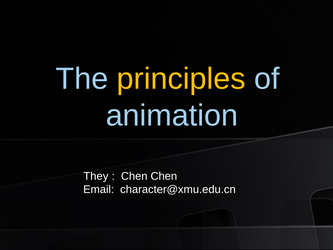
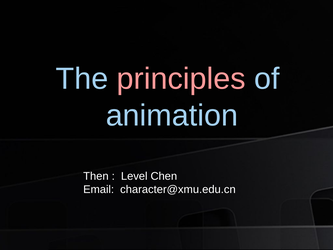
principles colour: yellow -> pink (181, 79)
They: They -> Then (96, 176)
Chen: Chen -> Level (134, 176)
